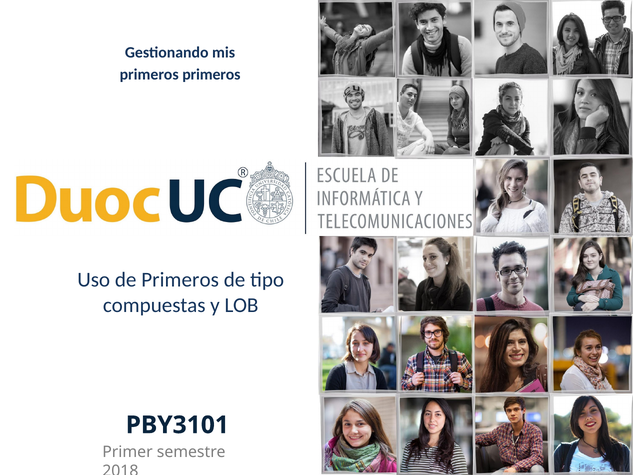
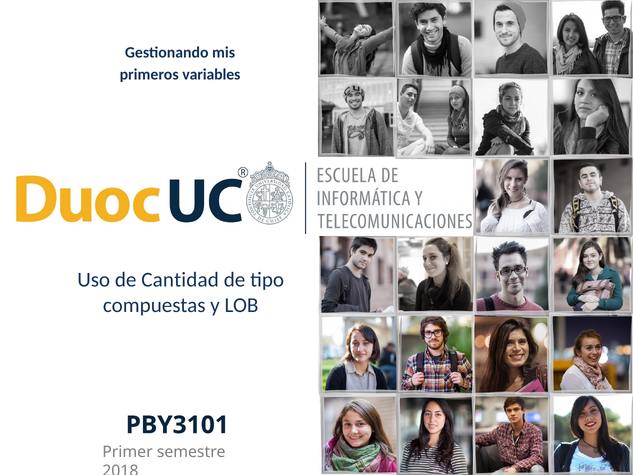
primeros primeros: primeros -> variables (211, 74)
de Primeros: Primeros -> Cantidad (180, 280)
